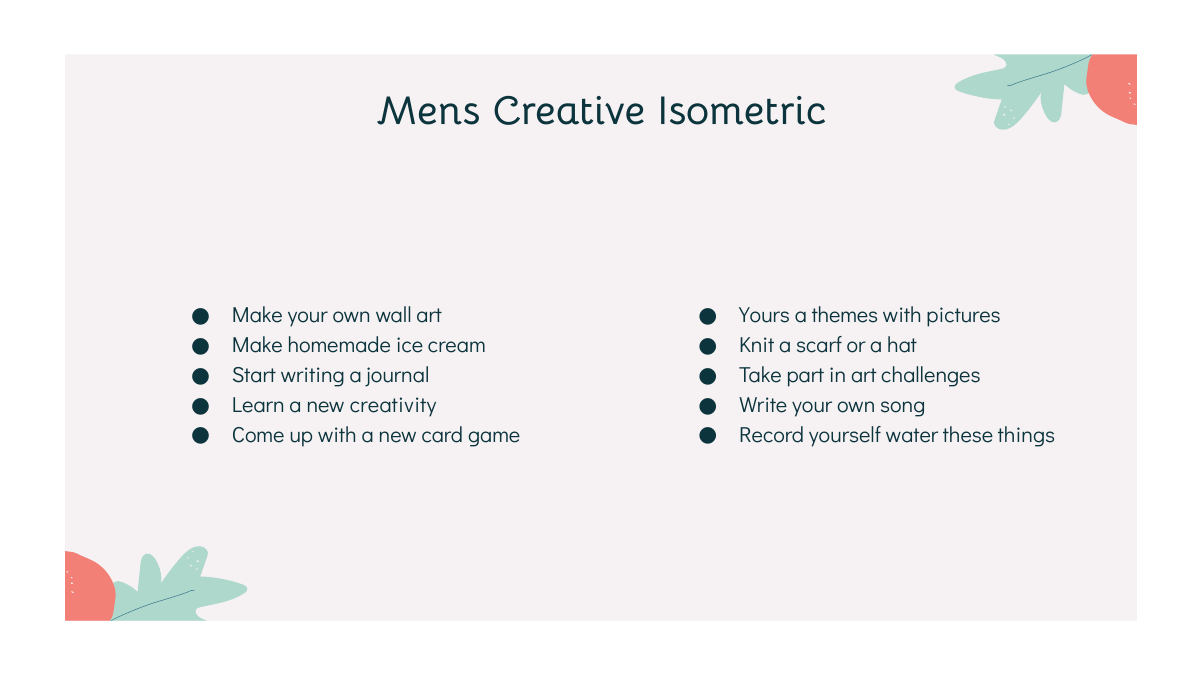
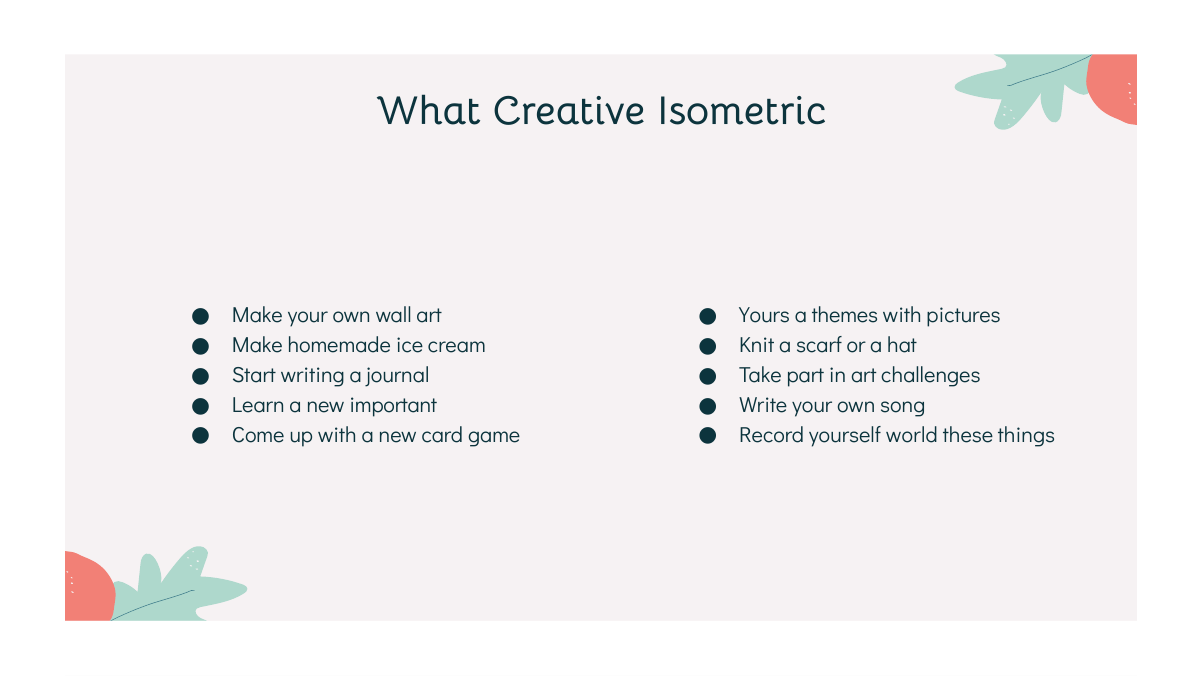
Mens: Mens -> What (428, 112)
creativity: creativity -> important (393, 405)
water: water -> world (912, 435)
